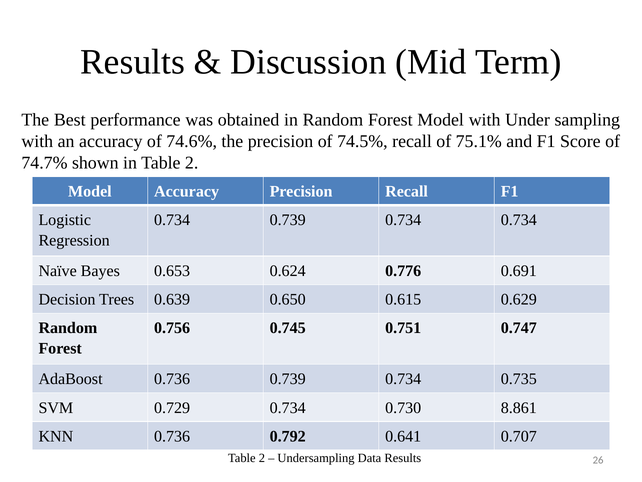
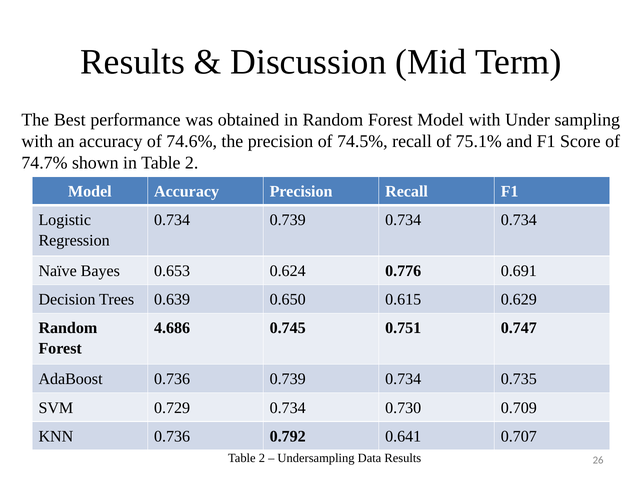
0.756: 0.756 -> 4.686 (172, 328)
8.861: 8.861 -> 0.709 (519, 407)
